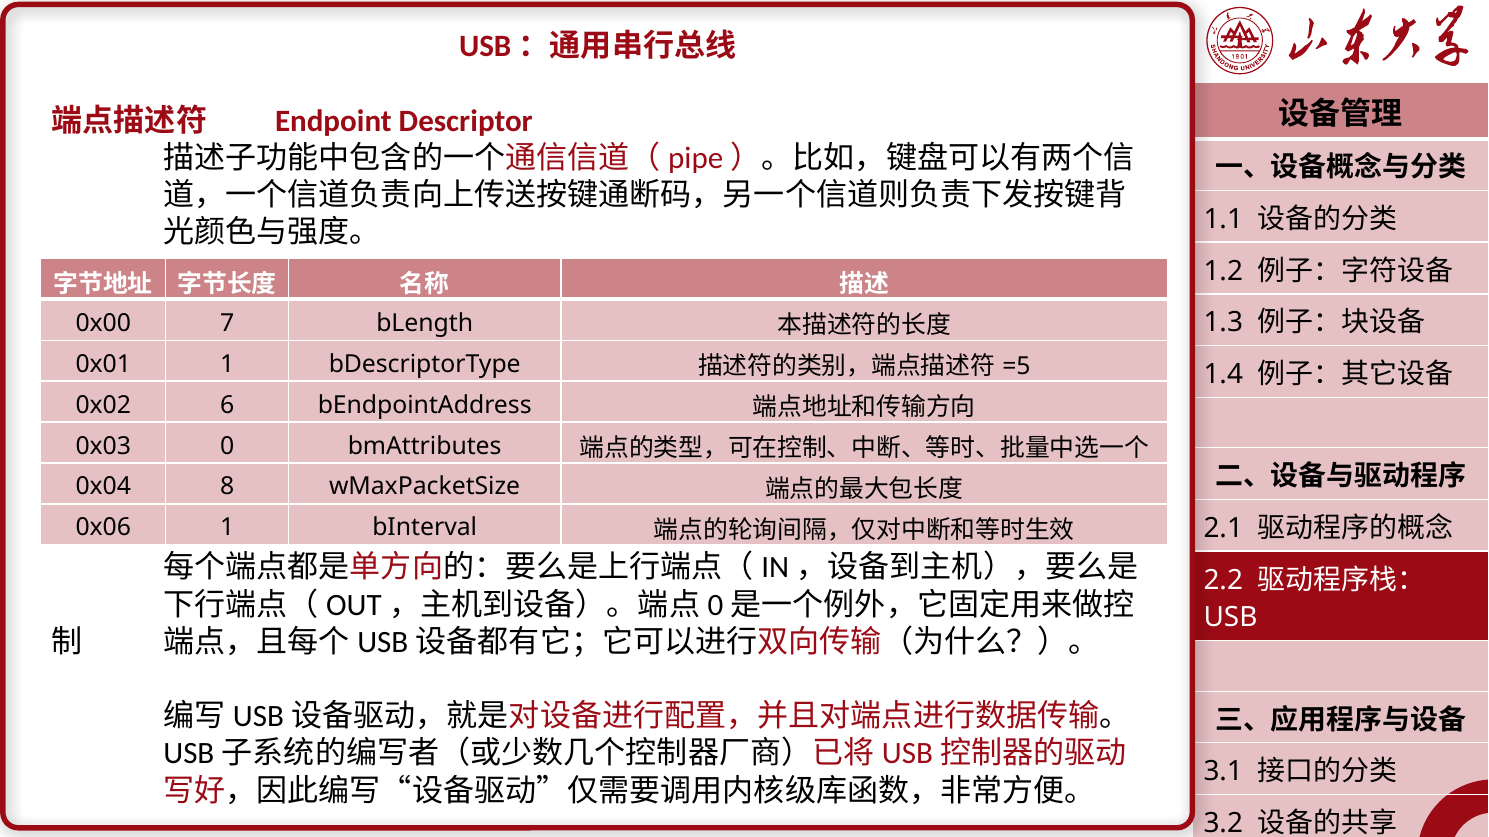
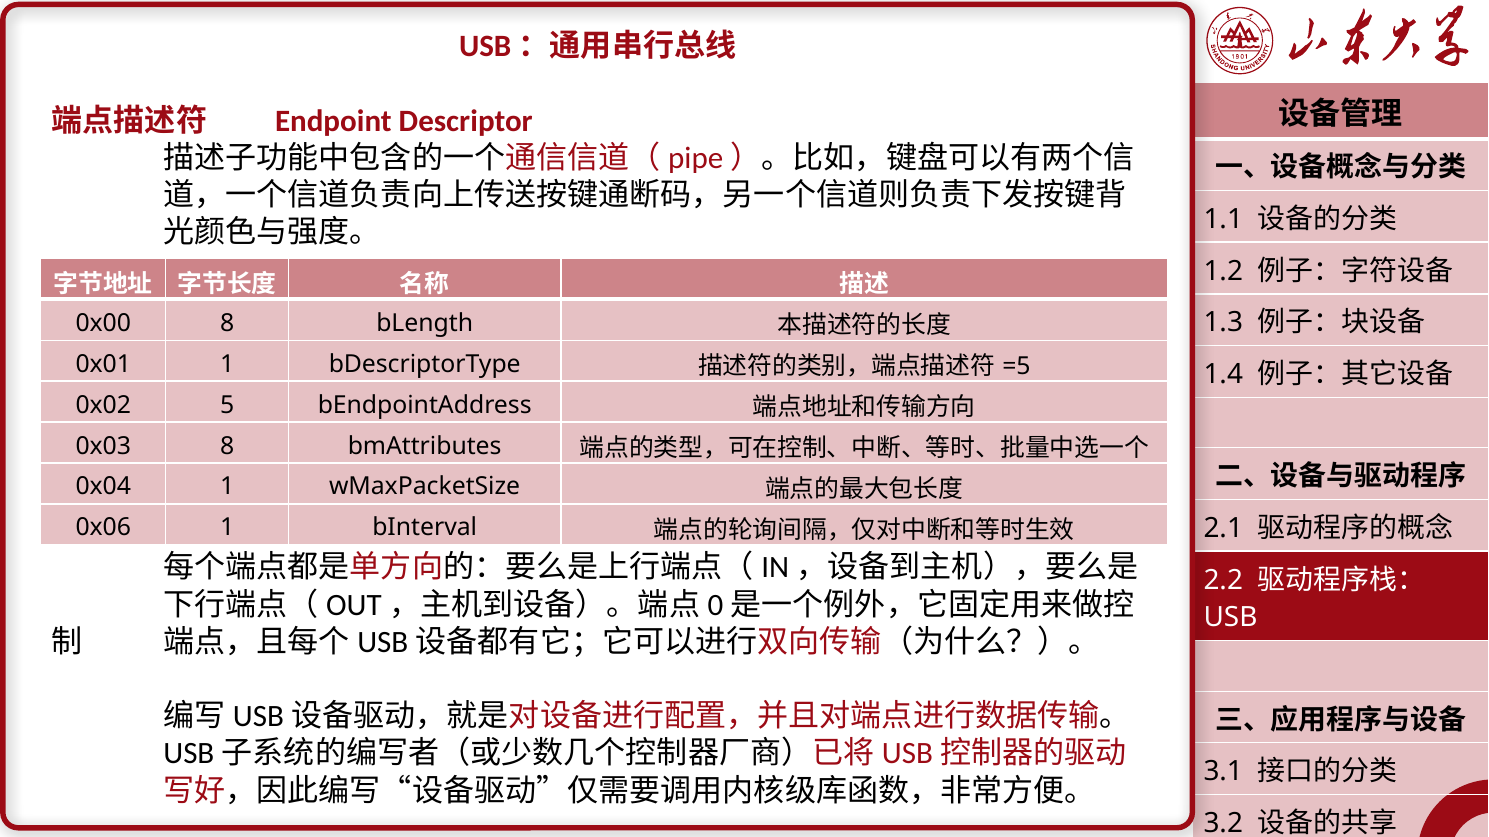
0x00 7: 7 -> 8 (227, 323)
6: 6 -> 5 (227, 405)
0x03 0: 0 -> 8 (227, 446)
0x04 8: 8 -> 1 (227, 487)
